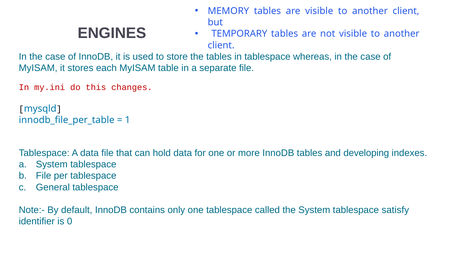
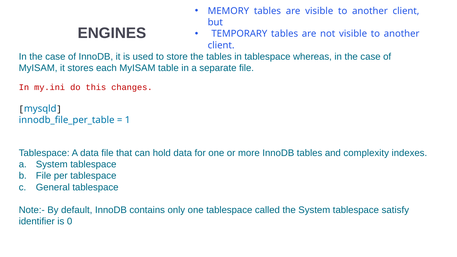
developing: developing -> complexity (366, 153)
